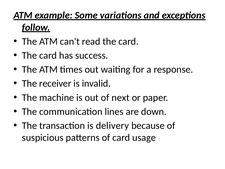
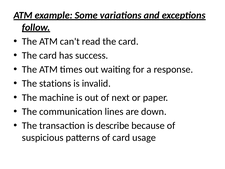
receiver: receiver -> stations (55, 83)
delivery: delivery -> describe (112, 125)
